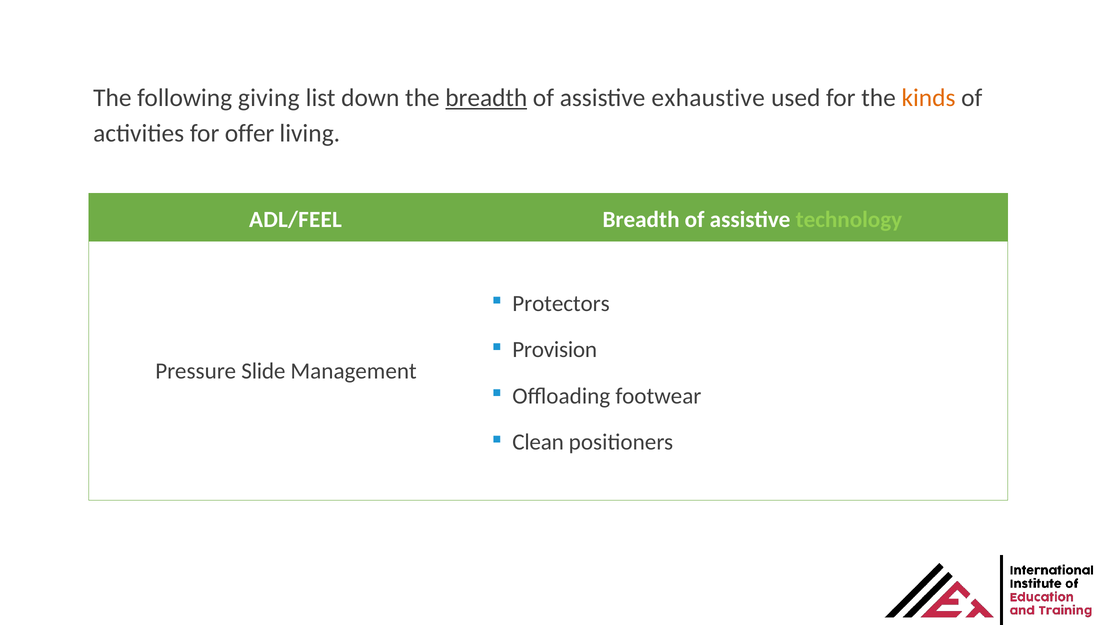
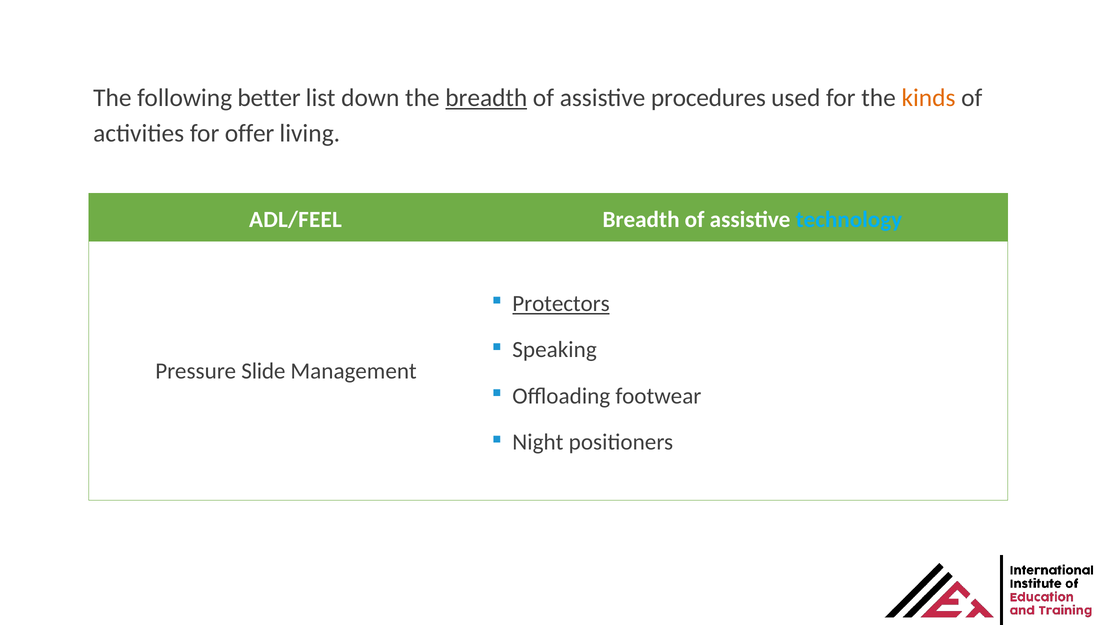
giving: giving -> better (269, 98)
exhaustive: exhaustive -> procedures (708, 98)
technology colour: light green -> light blue (849, 220)
Protectors underline: none -> present (561, 304)
Provision: Provision -> Speaking (555, 350)
Clean: Clean -> Night (538, 442)
